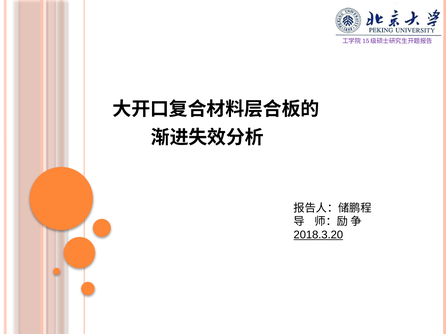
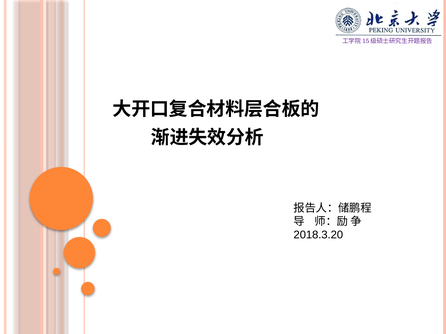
2018.3.20 underline: present -> none (318, 235)
